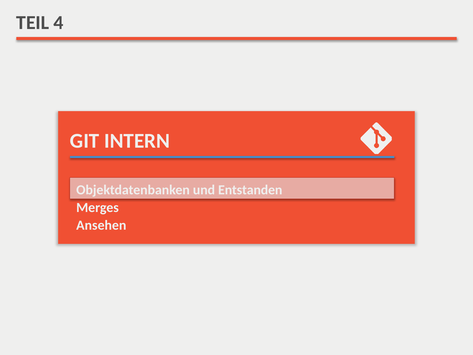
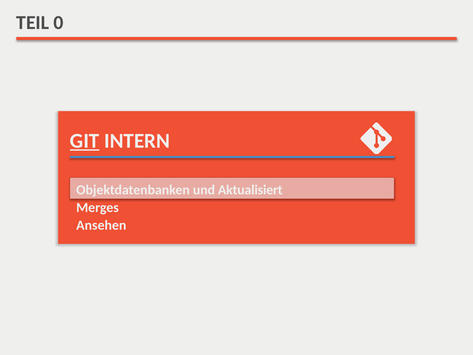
4: 4 -> 0 (59, 23)
GIT underline: none -> present (85, 141)
Entstanden: Entstanden -> Aktualisiert (250, 190)
